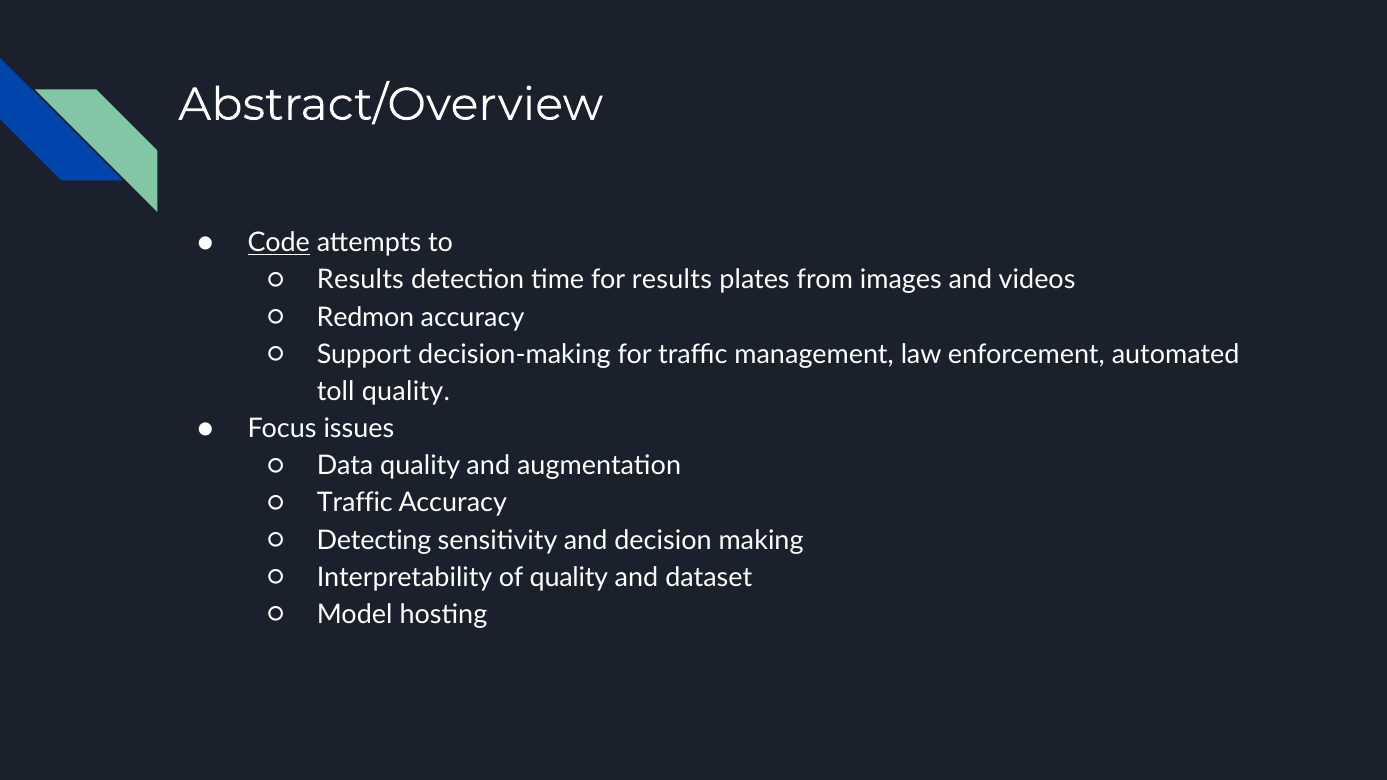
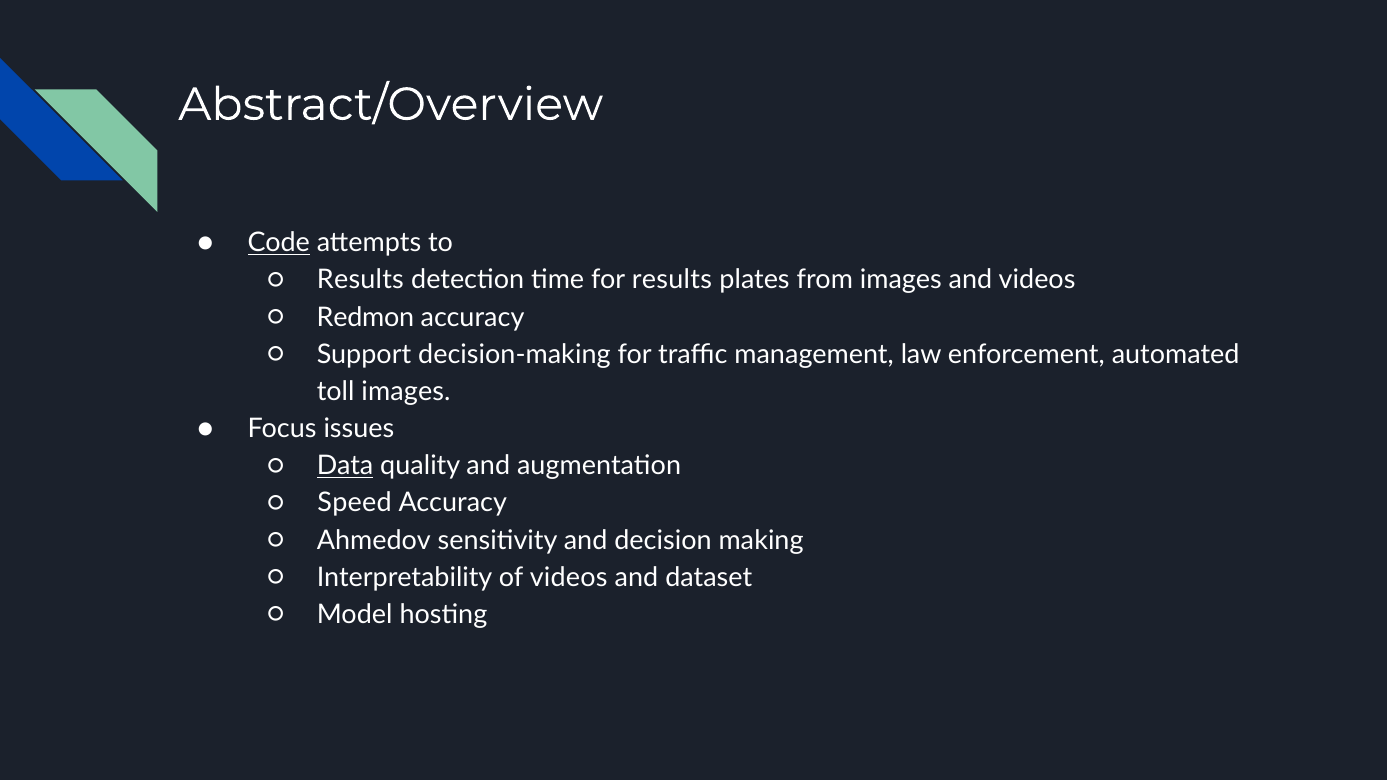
toll quality: quality -> images (406, 392)
Data underline: none -> present (345, 466)
Traffic: Traffic -> Speed (355, 503)
Detecting: Detecting -> Ahmedov (374, 540)
of quality: quality -> videos (569, 578)
